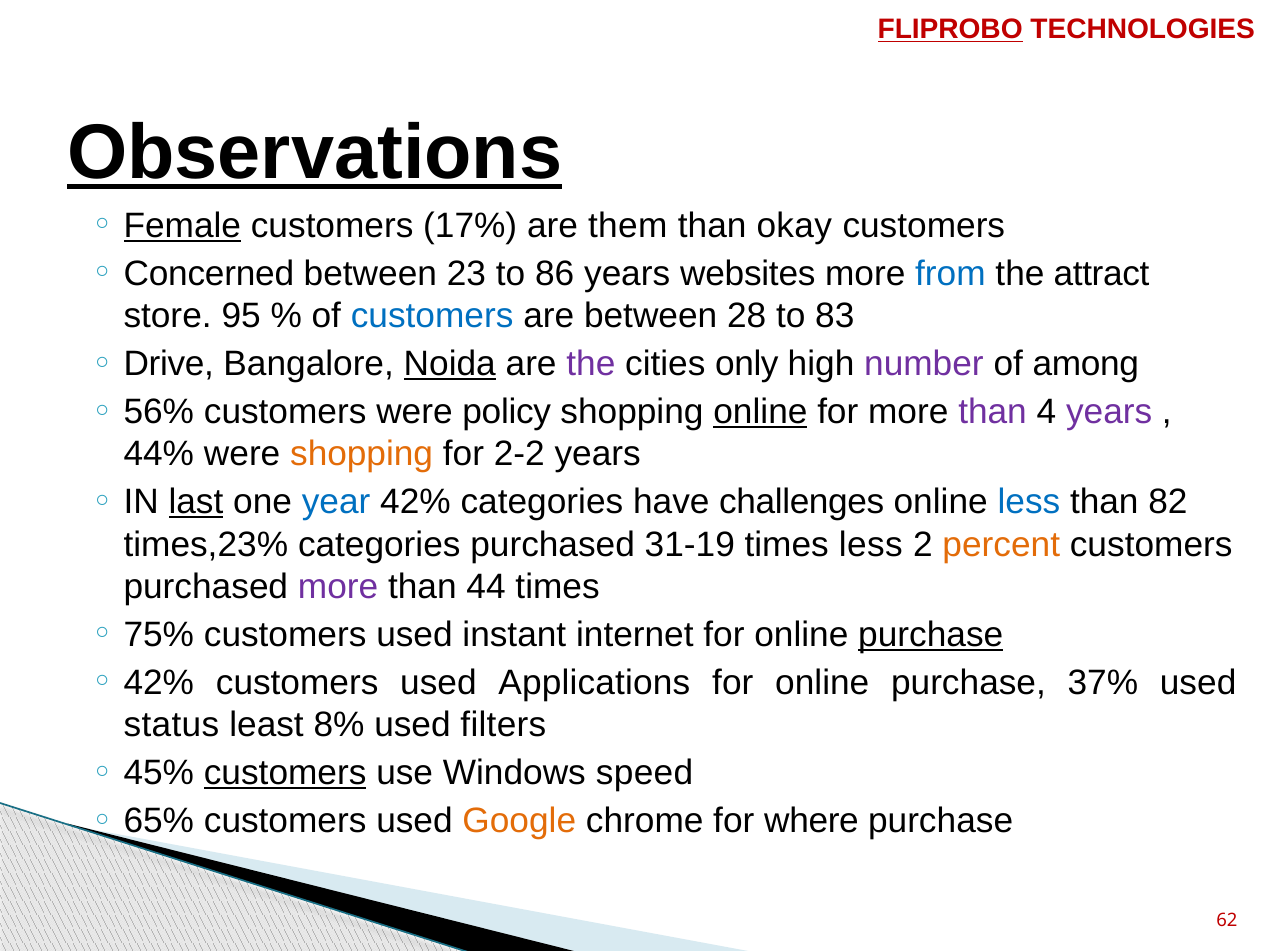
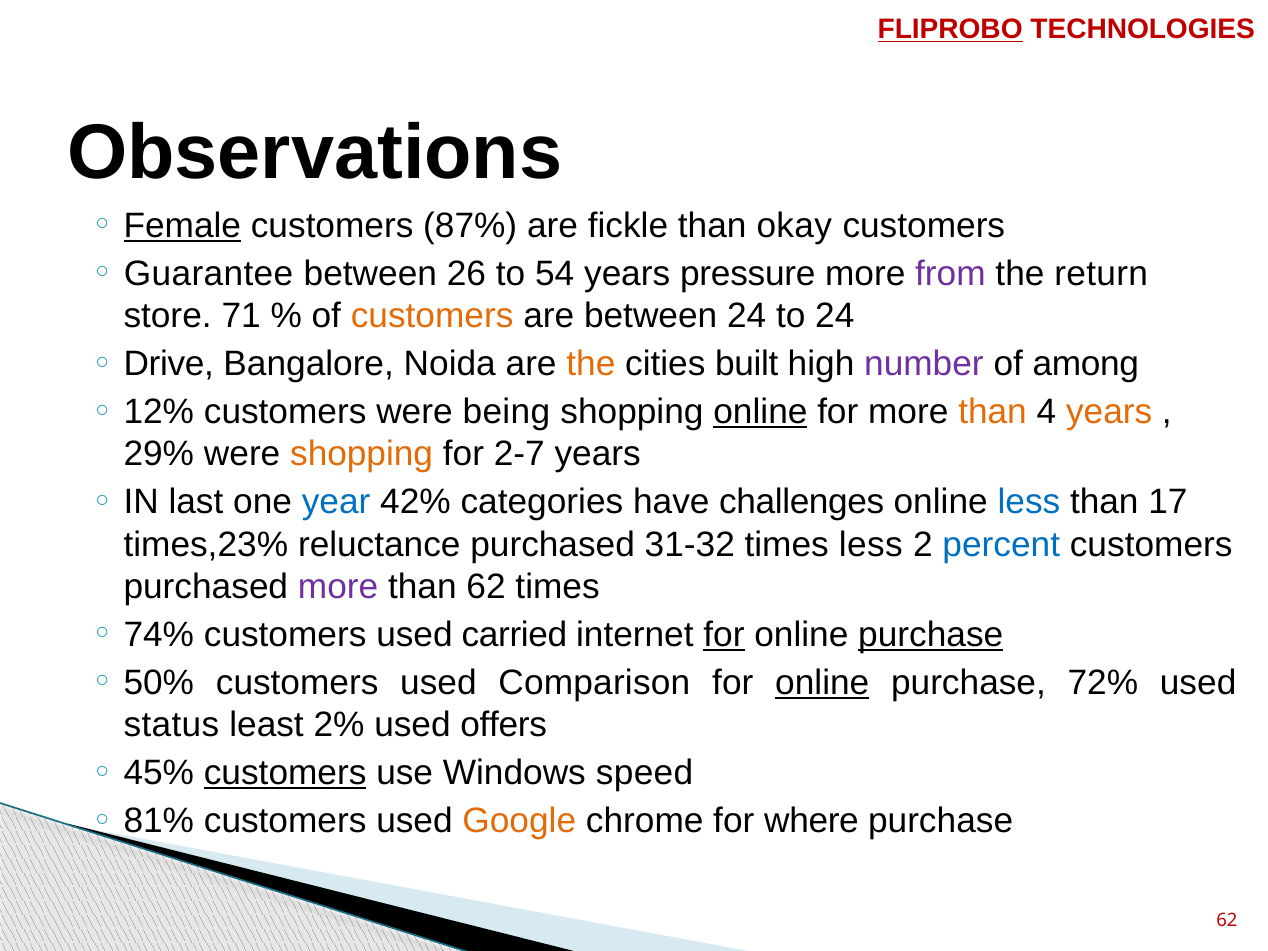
Observations underline: present -> none (315, 153)
17%: 17% -> 87% (470, 226)
them: them -> fickle (628, 226)
Concerned: Concerned -> Guarantee (209, 274)
23: 23 -> 26 (466, 274)
86: 86 -> 54 (555, 274)
websites: websites -> pressure (748, 274)
from colour: blue -> purple (950, 274)
attract: attract -> return (1101, 274)
95: 95 -> 71 (241, 316)
customers colour: blue -> orange (432, 316)
between 28: 28 -> 24 (747, 316)
to 83: 83 -> 24 (835, 316)
Noida underline: present -> none (450, 364)
the colour: purple -> orange (591, 364)
only: only -> built (747, 364)
56%: 56% -> 12% (159, 412)
policy: policy -> being (506, 412)
than colour: purple -> orange (993, 412)
years colour: purple -> orange (1109, 412)
44%: 44% -> 29% (159, 454)
2-2: 2-2 -> 2-7 (519, 454)
last underline: present -> none (196, 502)
82: 82 -> 17 (1168, 502)
times,23% categories: categories -> reluctance (379, 544)
31-19: 31-19 -> 31-32 (690, 544)
percent colour: orange -> blue (1001, 544)
than 44: 44 -> 62 (486, 587)
75%: 75% -> 74% (159, 635)
instant: instant -> carried (515, 635)
for underline: none -> present (724, 635)
42%: 42% -> 50% (159, 683)
Applications: Applications -> Comparison (594, 683)
online underline: none -> present (822, 683)
37%: 37% -> 72% (1103, 683)
8%: 8% -> 2% (339, 725)
filters: filters -> offers (504, 725)
65%: 65% -> 81% (159, 821)
